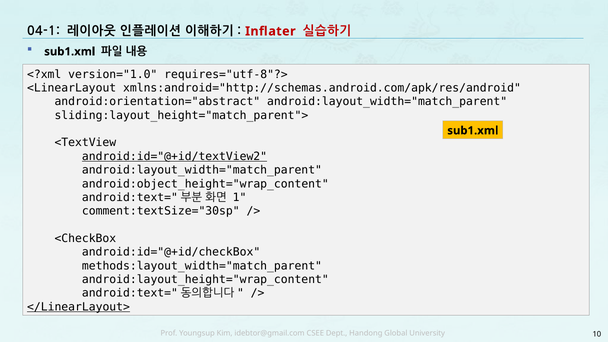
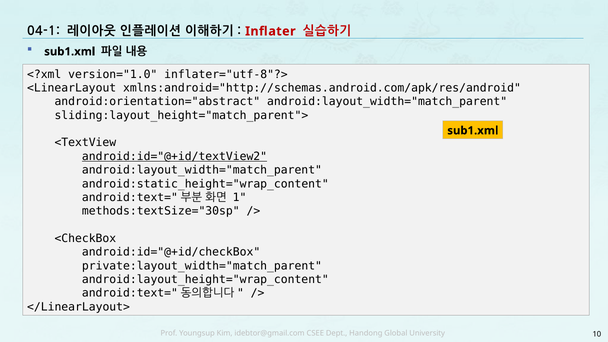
requires="utf-8"?>: requires="utf-8"?> -> inflater="utf-8"?> (226, 74)
android:object_height="wrap_content: android:object_height="wrap_content -> android:static_height="wrap_content (205, 184)
comment:textSize="30sp: comment:textSize="30sp -> methods:textSize="30sp (161, 211)
methods:layout_width="match_parent: methods:layout_width="match_parent -> private:layout_width="match_parent (202, 266)
</LinearLayout> underline: present -> none (79, 307)
